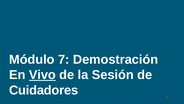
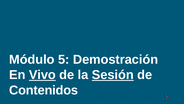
7: 7 -> 5 (64, 59)
Sesión underline: none -> present (113, 75)
Cuidadores: Cuidadores -> Contenidos (44, 90)
